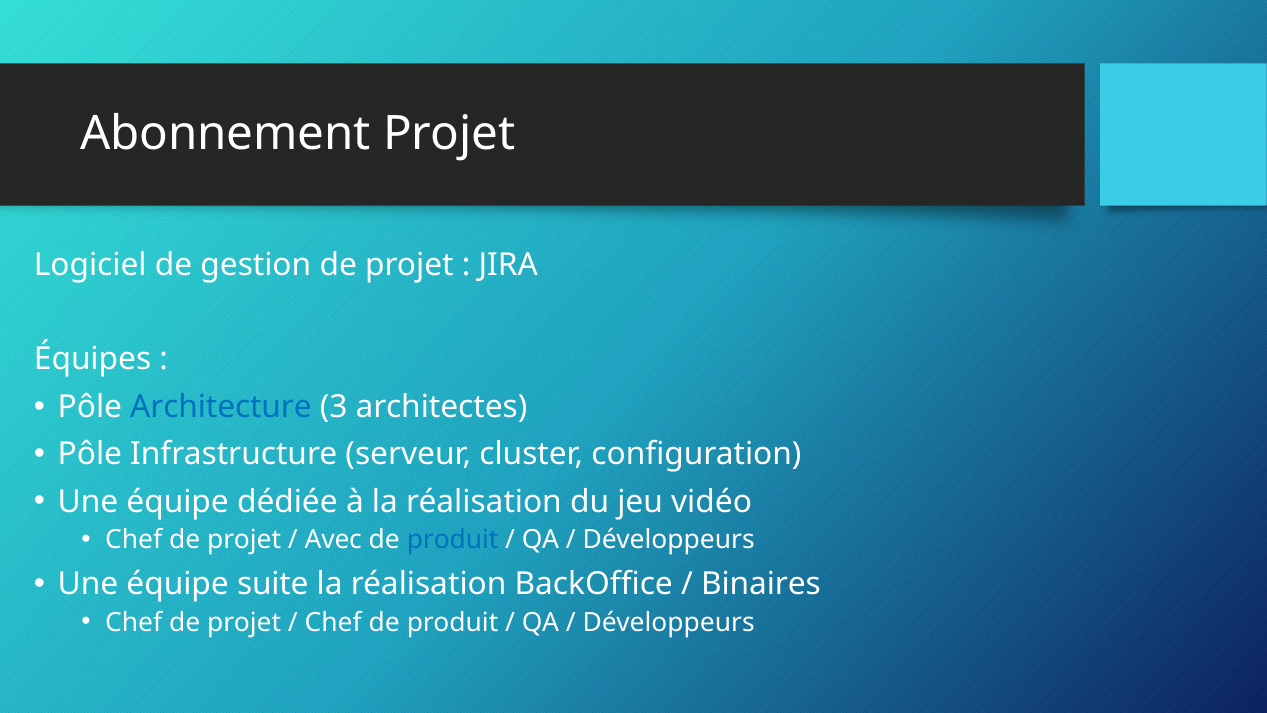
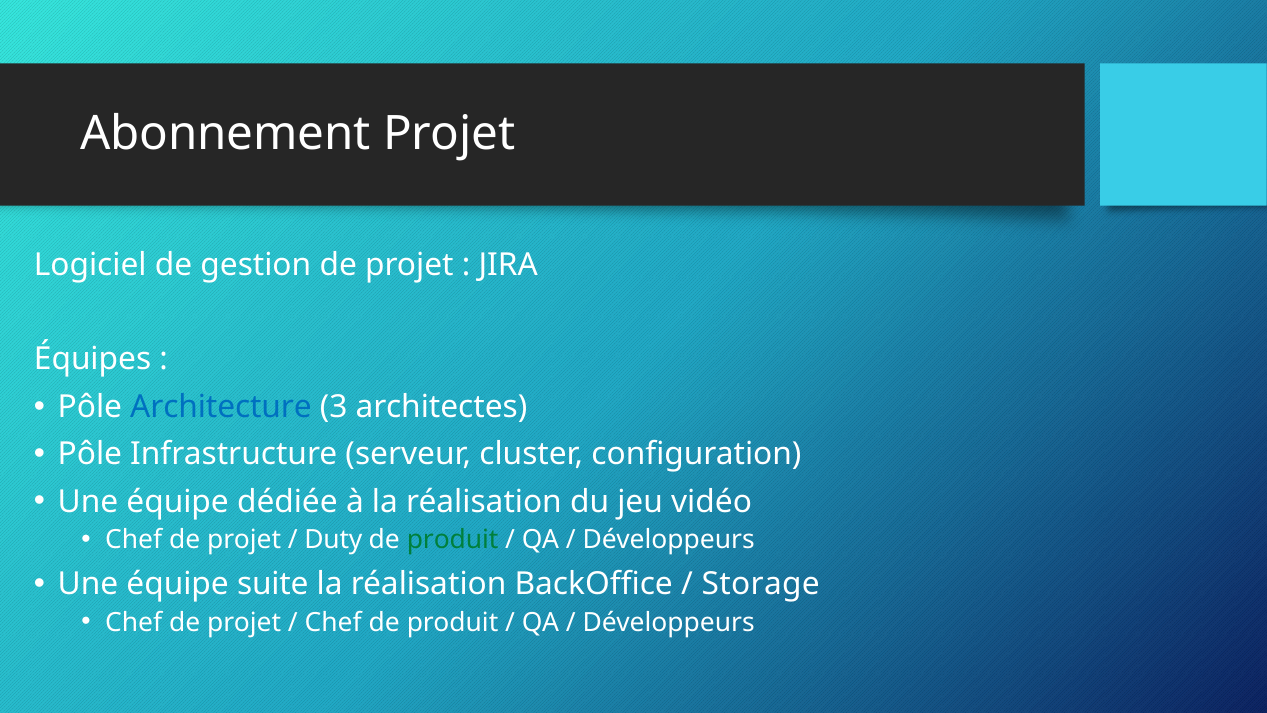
Avec: Avec -> Duty (333, 540)
produit colour: blue -> green (453, 540)
Binaires: Binaires -> Storage (761, 584)
